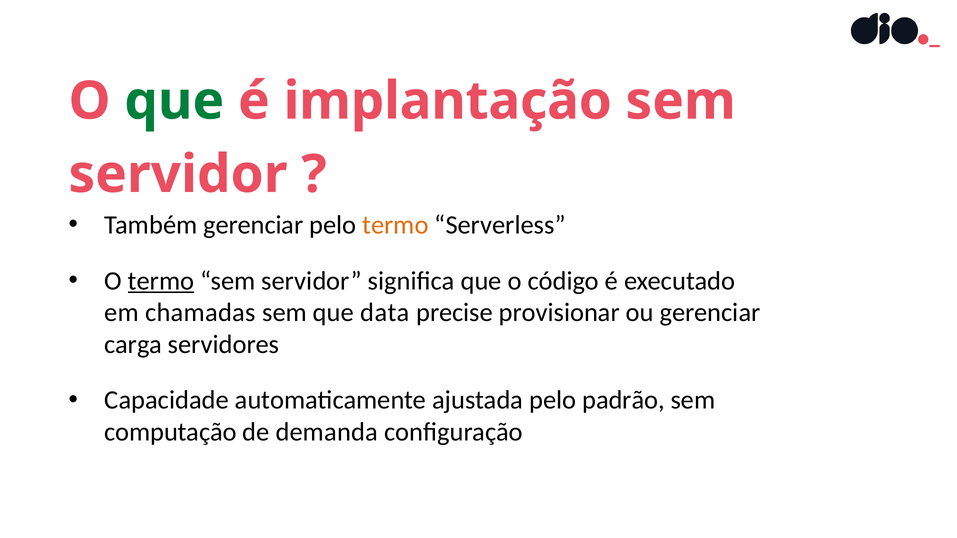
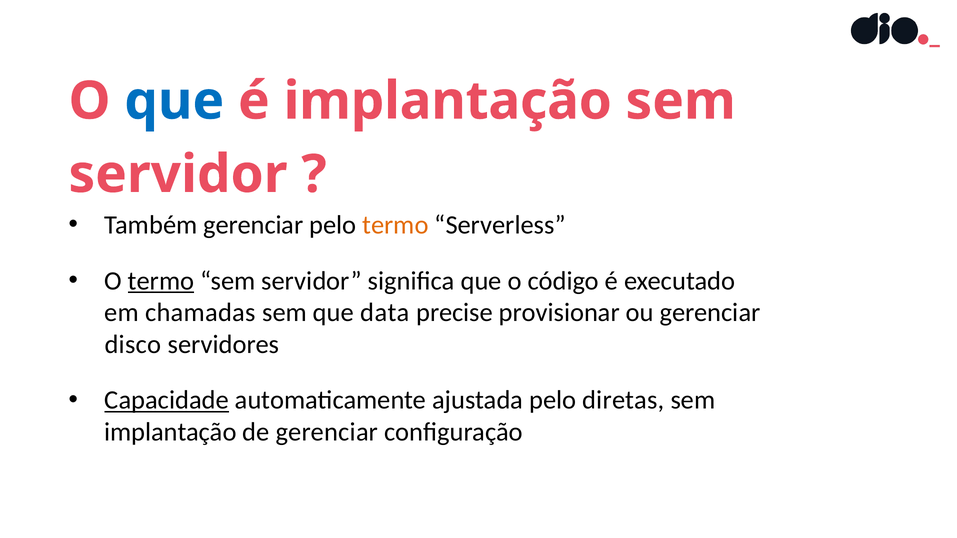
que colour: green -> blue (174, 101)
carga: carga -> disco (133, 345)
Capacidade underline: none -> present (167, 400)
padrão: padrão -> diretas (623, 400)
computação: computação -> implantação (170, 432)
de demanda: demanda -> gerenciar (327, 432)
